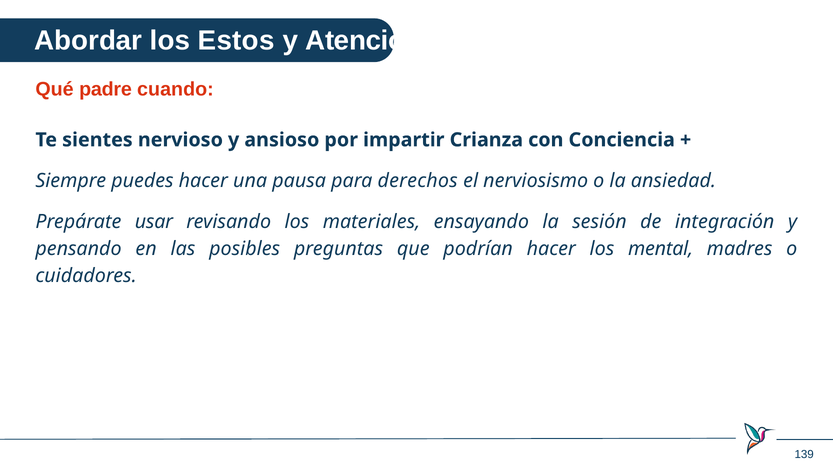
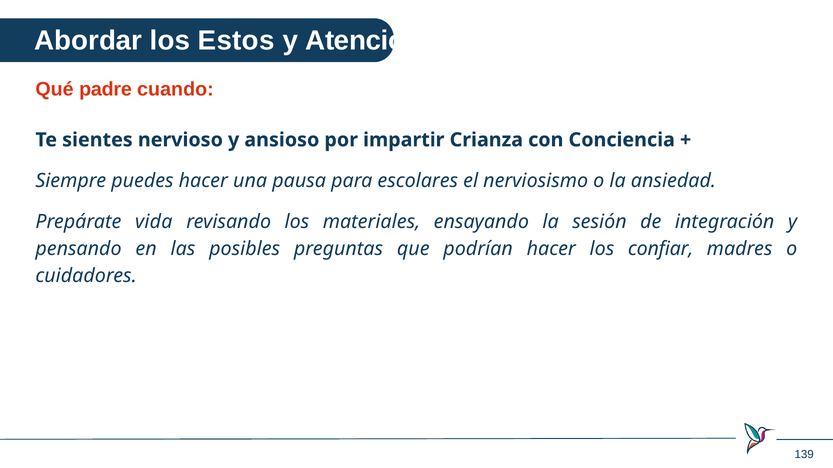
derechos: derechos -> escolares (418, 181)
usar: usar -> vida (154, 222)
mental: mental -> confiar (661, 249)
